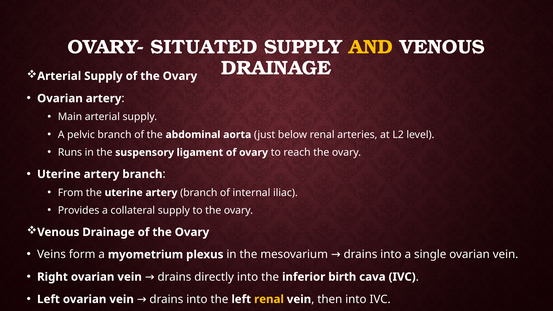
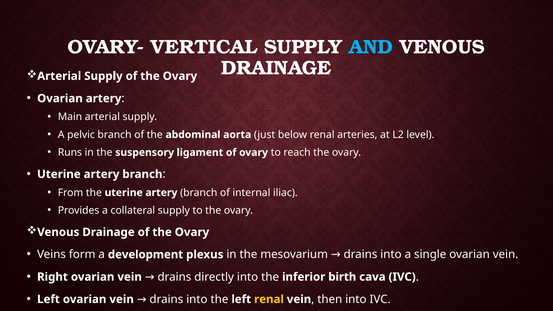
SITUATED: SITUATED -> VERTICAL (204, 47)
AND colour: yellow -> light blue (371, 47)
myometrium: myometrium -> development (146, 255)
